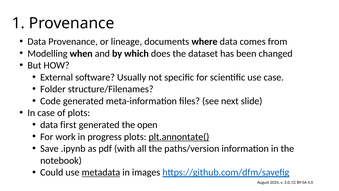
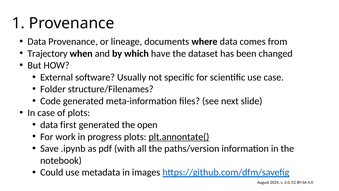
Modelling: Modelling -> Trajectory (48, 53)
does: does -> have (161, 53)
metadata underline: present -> none (101, 172)
